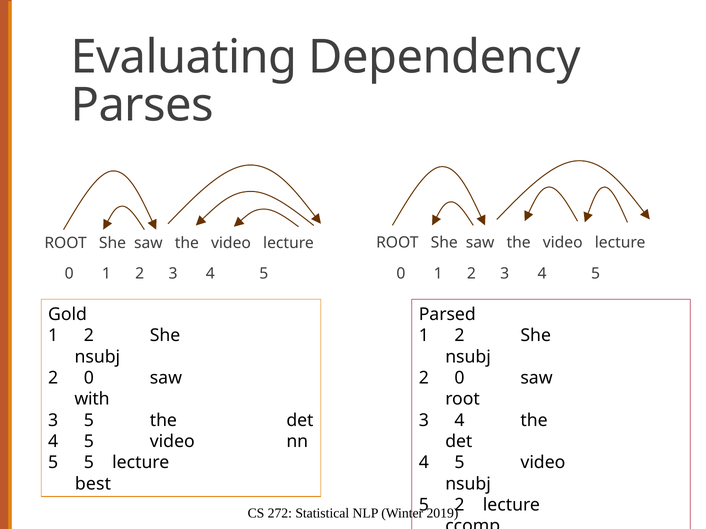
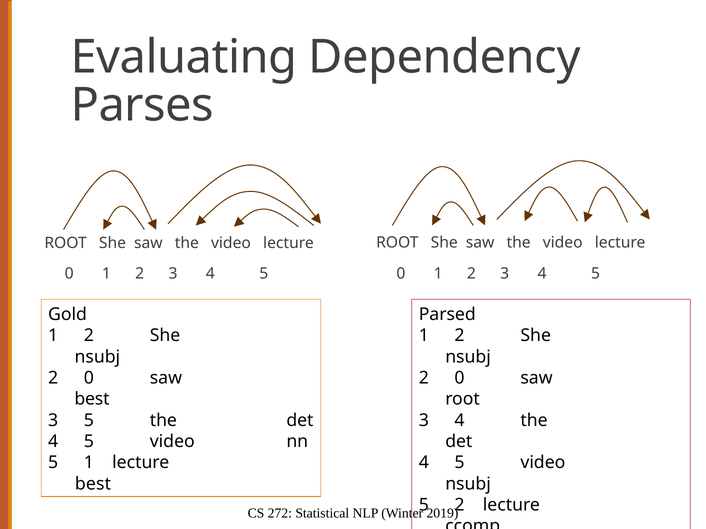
with: with -> best (92, 399)
5 5: 5 -> 1 (89, 463)
